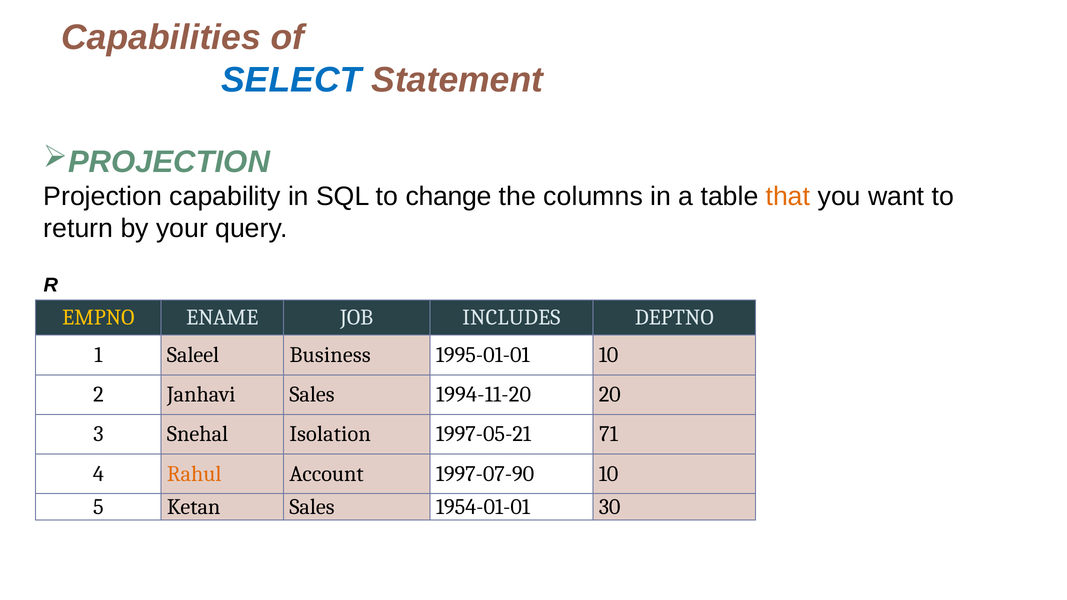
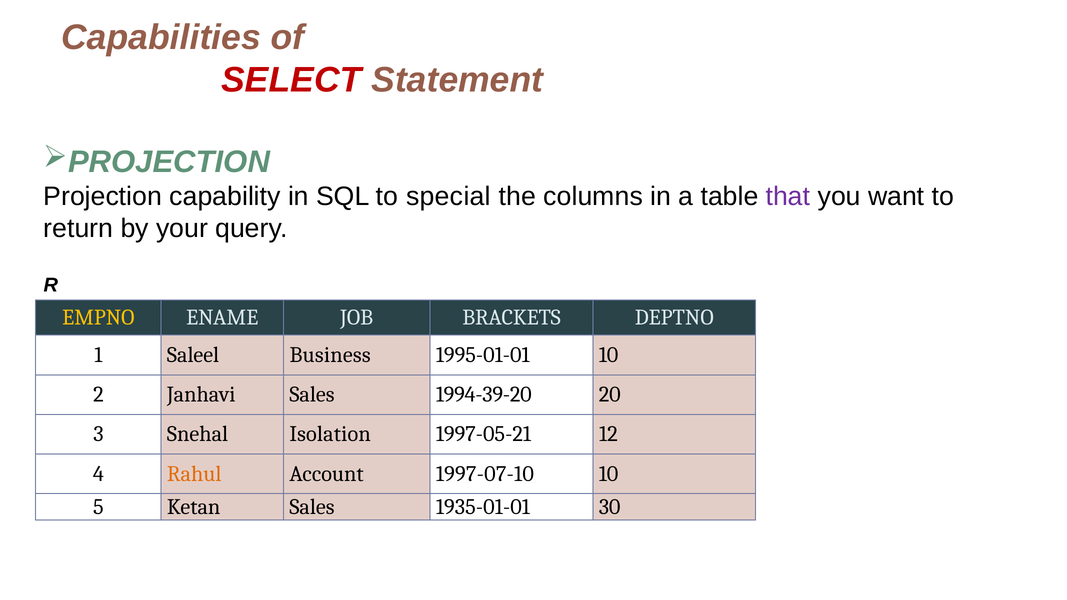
SELECT colour: blue -> red (291, 80)
change: change -> special (448, 197)
that colour: orange -> purple (788, 197)
INCLUDES: INCLUDES -> BRACKETS (512, 318)
1994-11-20: 1994-11-20 -> 1994-39-20 (484, 395)
71: 71 -> 12 (608, 434)
1997-07-90: 1997-07-90 -> 1997-07-10 (485, 474)
1954-01-01: 1954-01-01 -> 1935-01-01 (483, 507)
